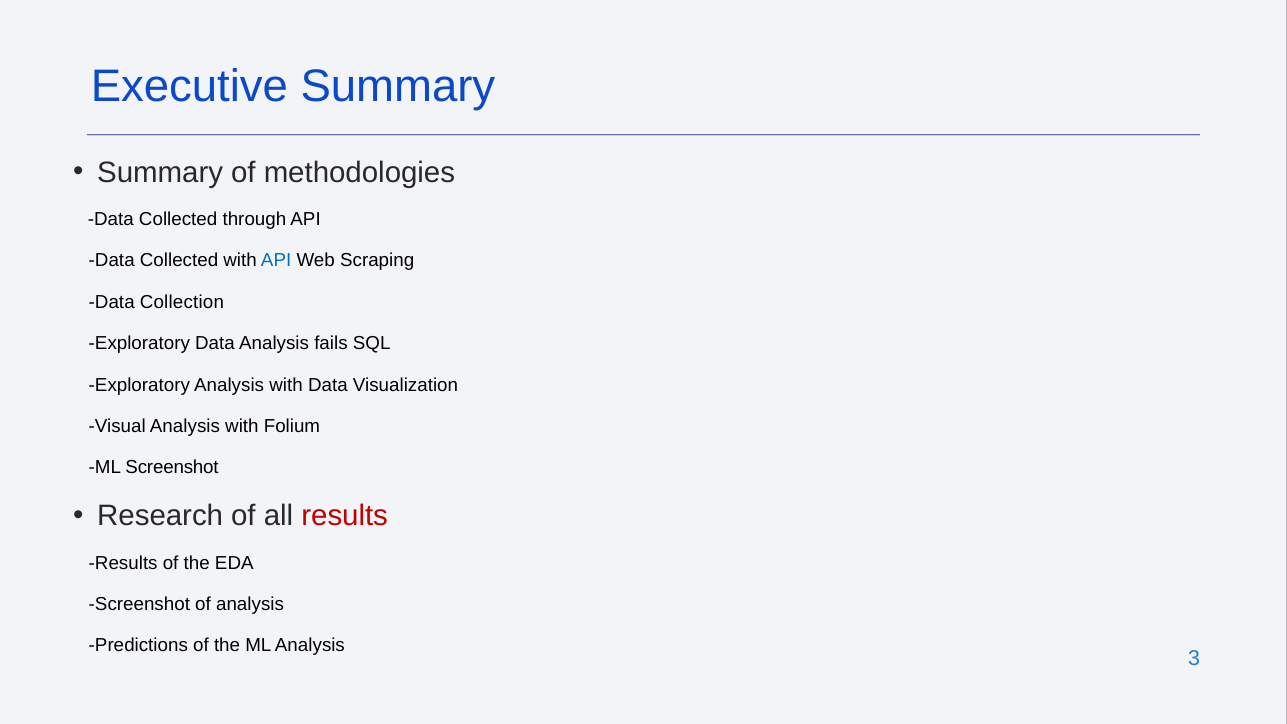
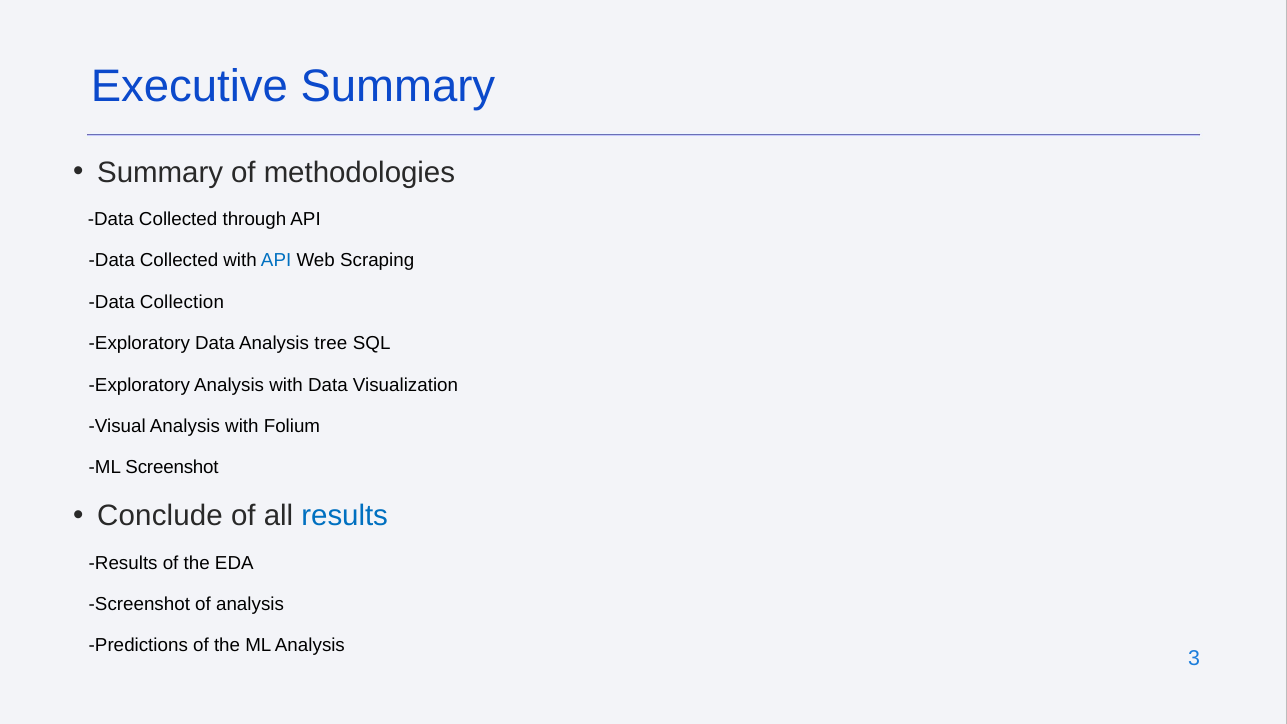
fails: fails -> tree (331, 343)
Research: Research -> Conclude (160, 516)
results colour: red -> blue (345, 516)
